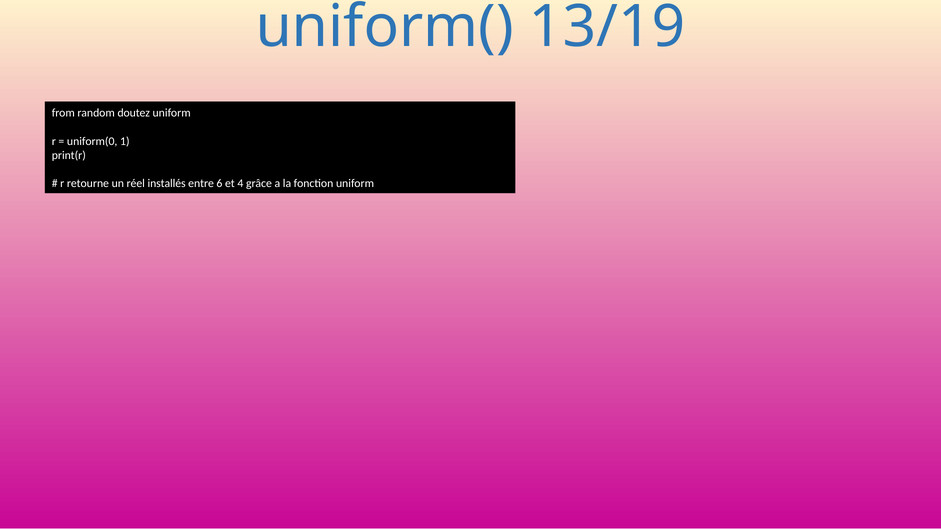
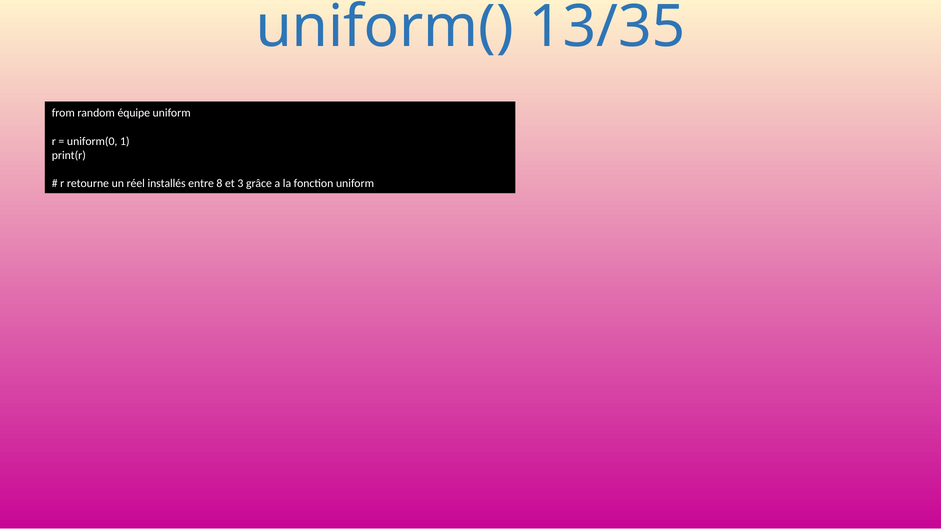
13/19: 13/19 -> 13/35 (607, 27)
doutez: doutez -> équipe (134, 113)
6: 6 -> 8 (219, 184)
4: 4 -> 3 (240, 184)
